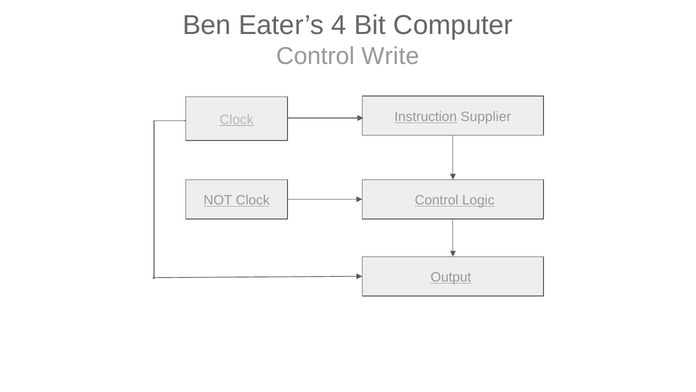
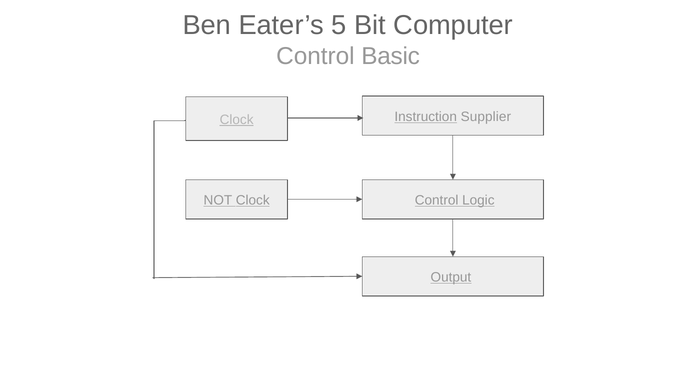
4: 4 -> 5 (339, 25)
Write: Write -> Basic (391, 56)
